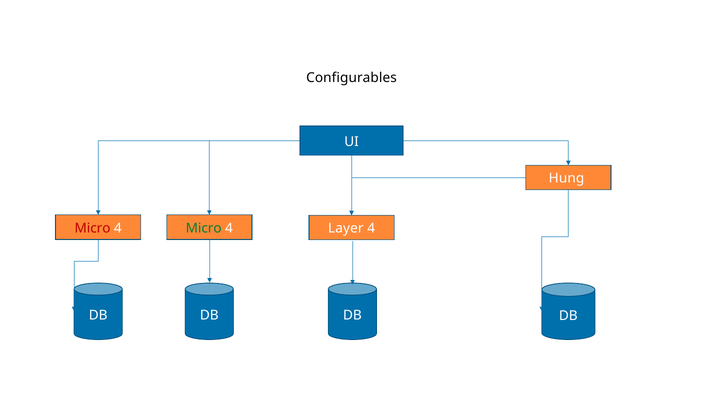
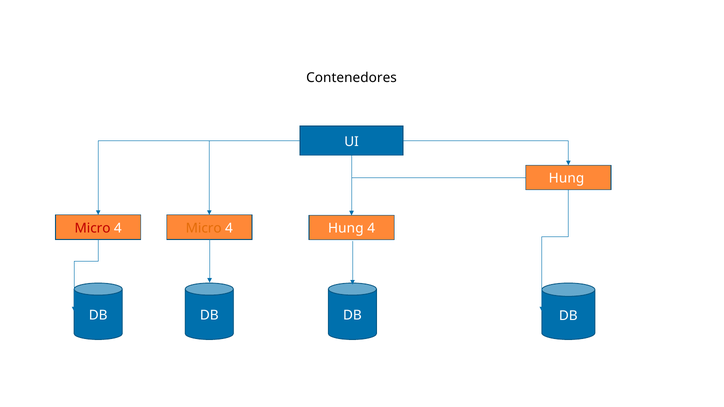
Configurables: Configurables -> Contenedores (352, 78)
Micro colour: green -> orange (204, 228)
Layer: Layer -> Hung (346, 229)
